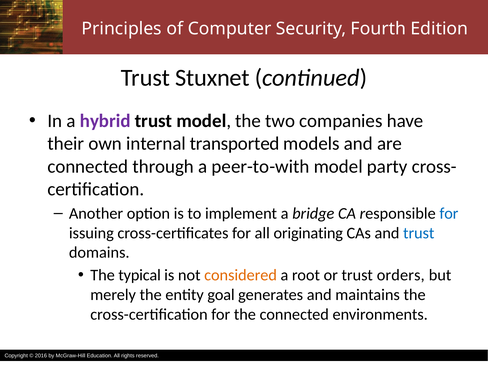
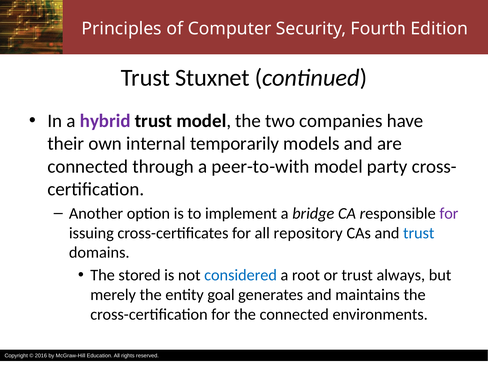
transported: transported -> temporarily (235, 144)
for colour: blue -> purple (449, 213)
originating: originating -> repository (308, 233)
typical: typical -> stored (140, 275)
considered colour: orange -> blue (241, 275)
orders: orders -> always (401, 275)
